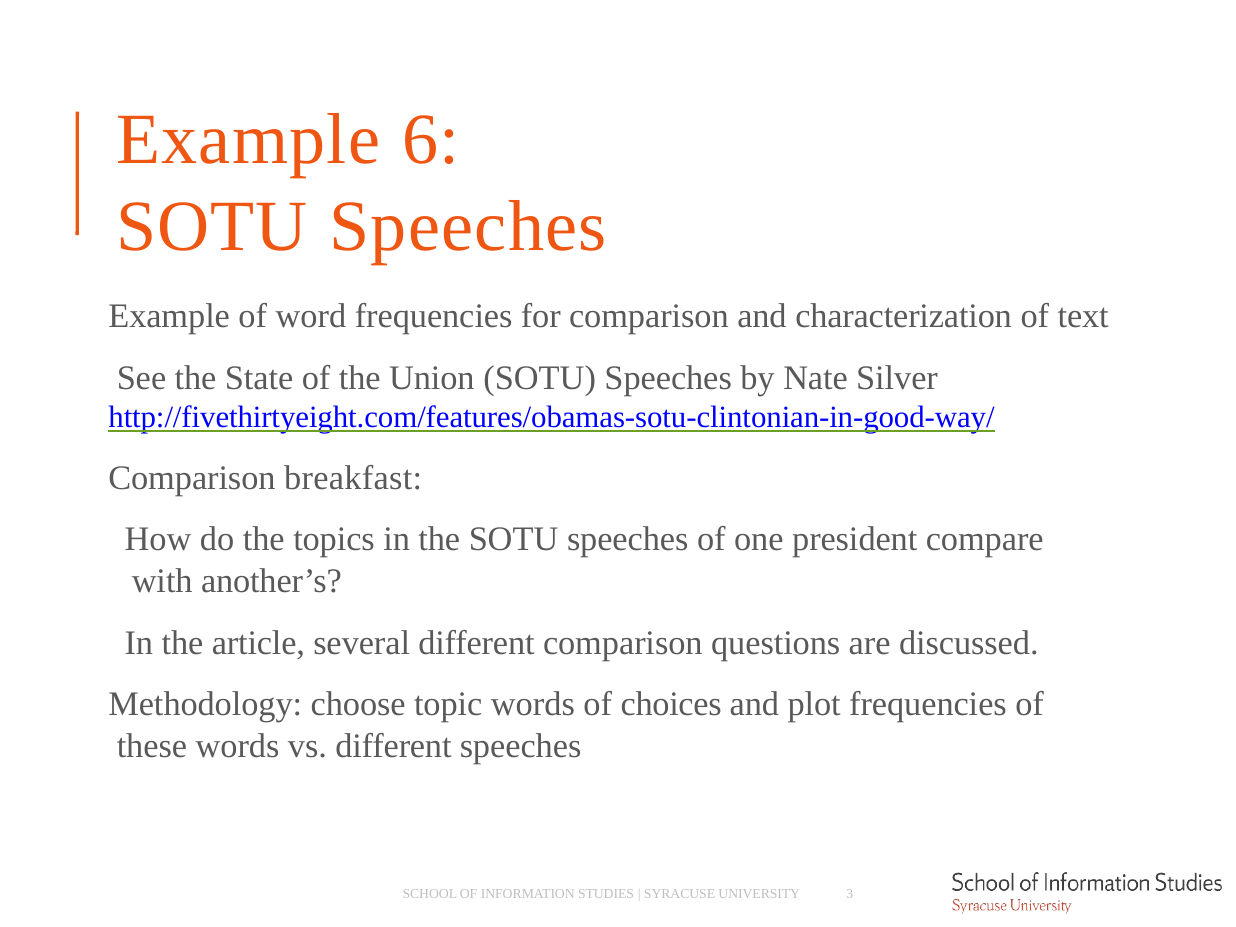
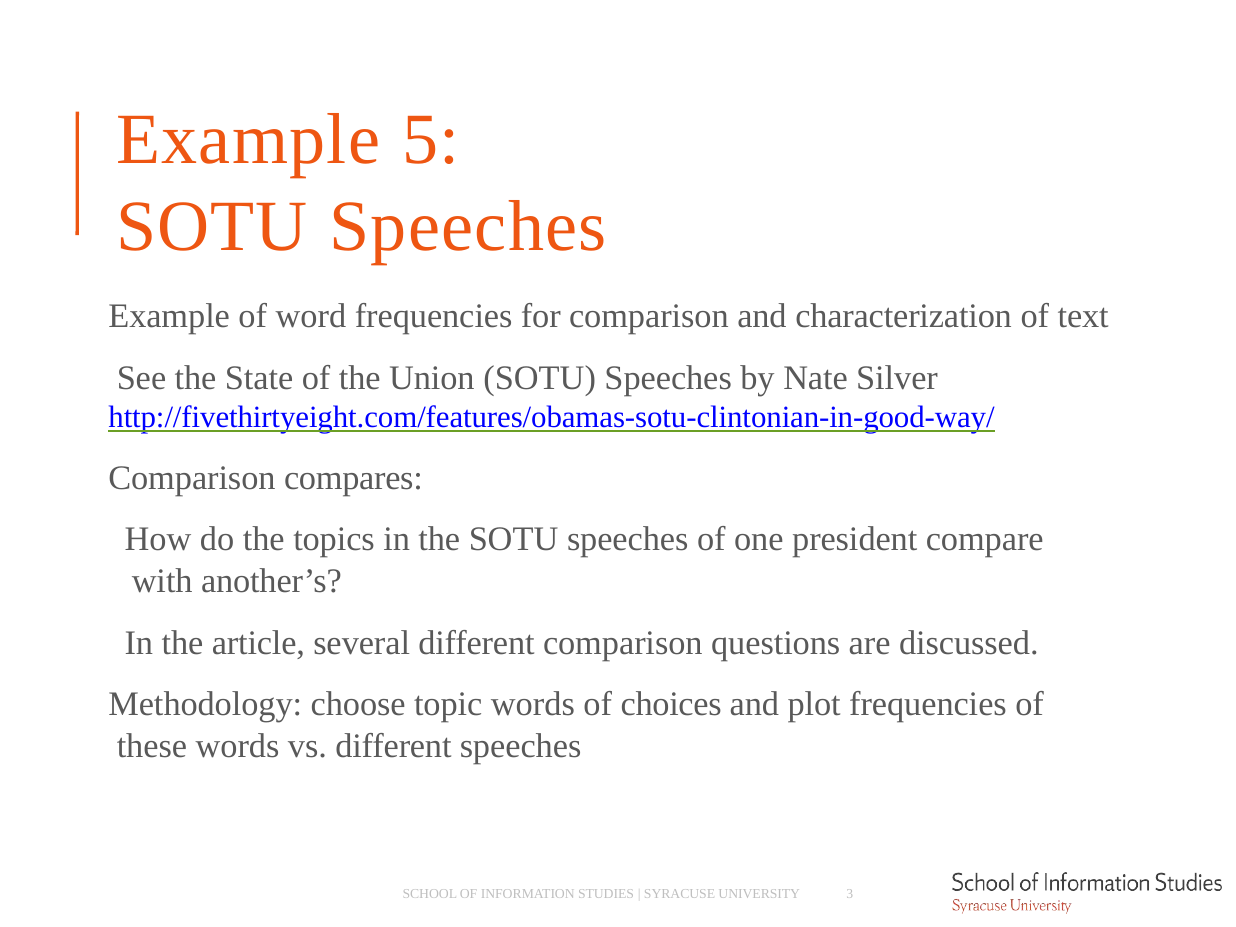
6: 6 -> 5 (431, 140)
breakfast: breakfast -> compares (353, 478)
